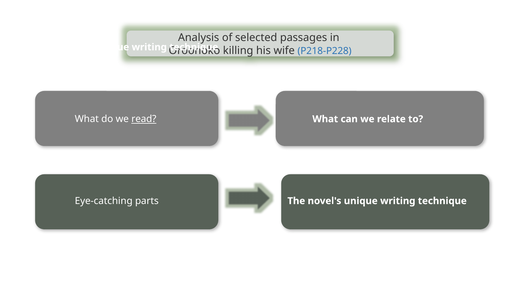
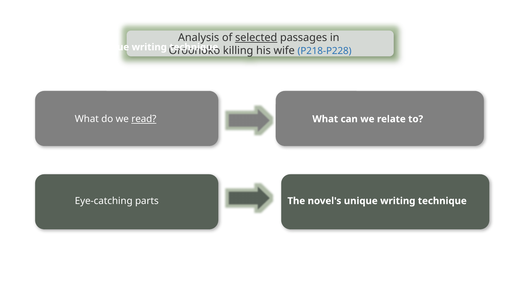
selected underline: none -> present (256, 38)
